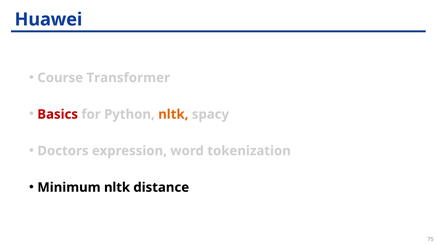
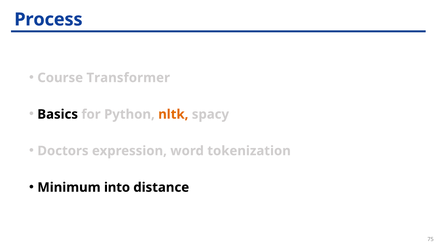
Huawei: Huawei -> Process (48, 19)
Basics colour: red -> black (58, 114)
Minimum nltk: nltk -> into (117, 187)
